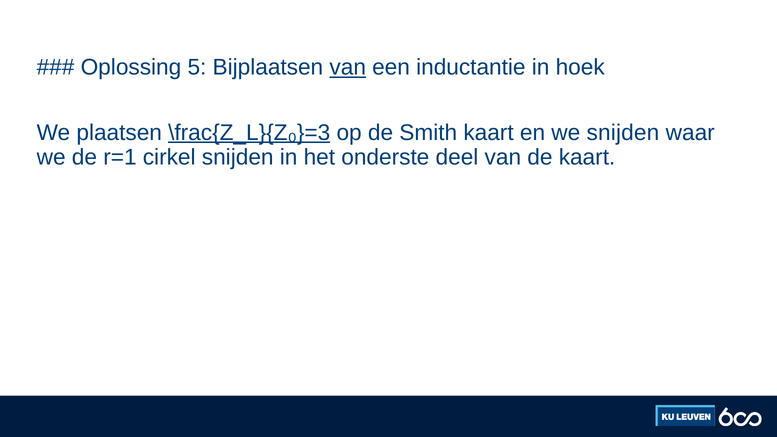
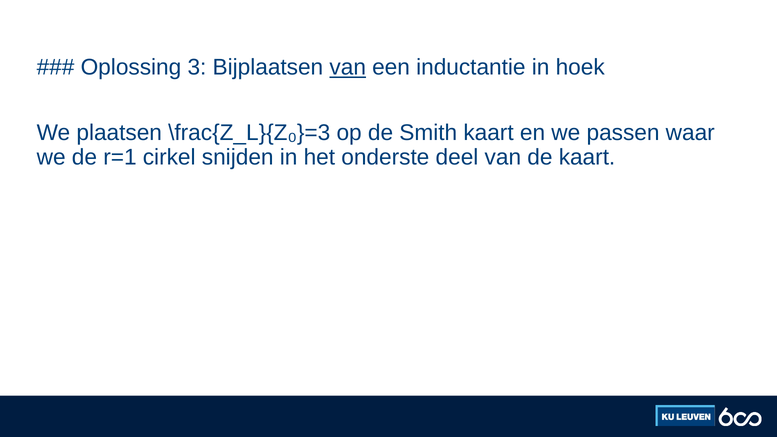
5: 5 -> 3 (197, 67)
\frac{Z_L}{Z₀}=3 underline: present -> none (249, 133)
we snijden: snijden -> passen (623, 133)
